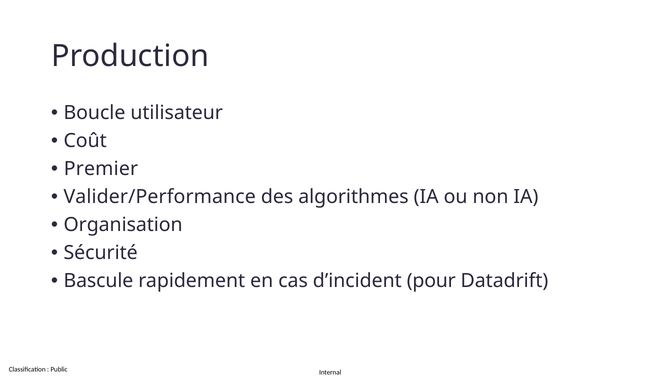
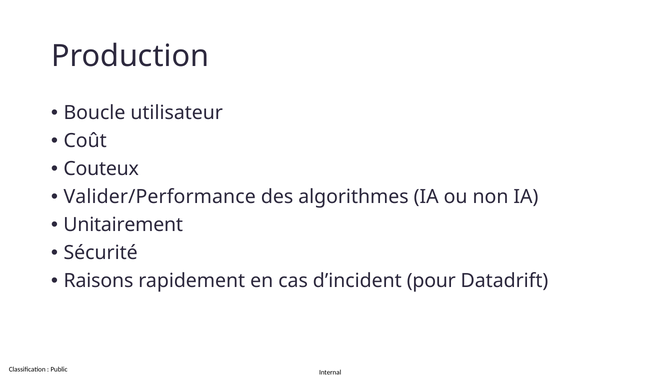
Premier: Premier -> Couteux (101, 169)
Organisation: Organisation -> Unitairement (123, 225)
Bascule: Bascule -> Raisons (98, 281)
